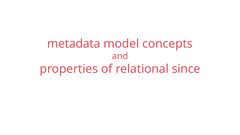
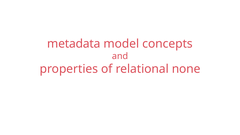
since: since -> none (186, 69)
